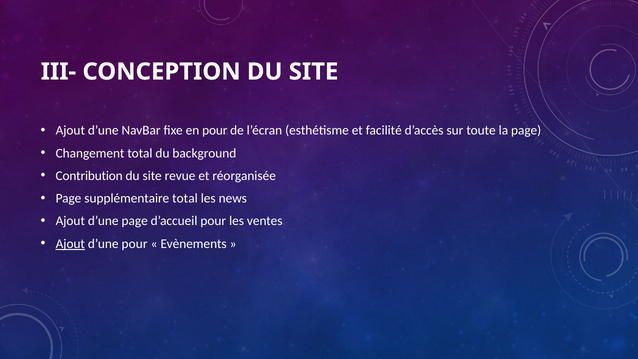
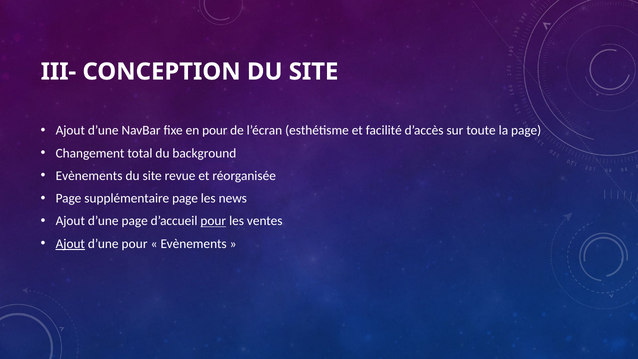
Contribution: Contribution -> Evènements (89, 176)
supplémentaire total: total -> page (185, 198)
pour underline: none -> present (213, 221)
